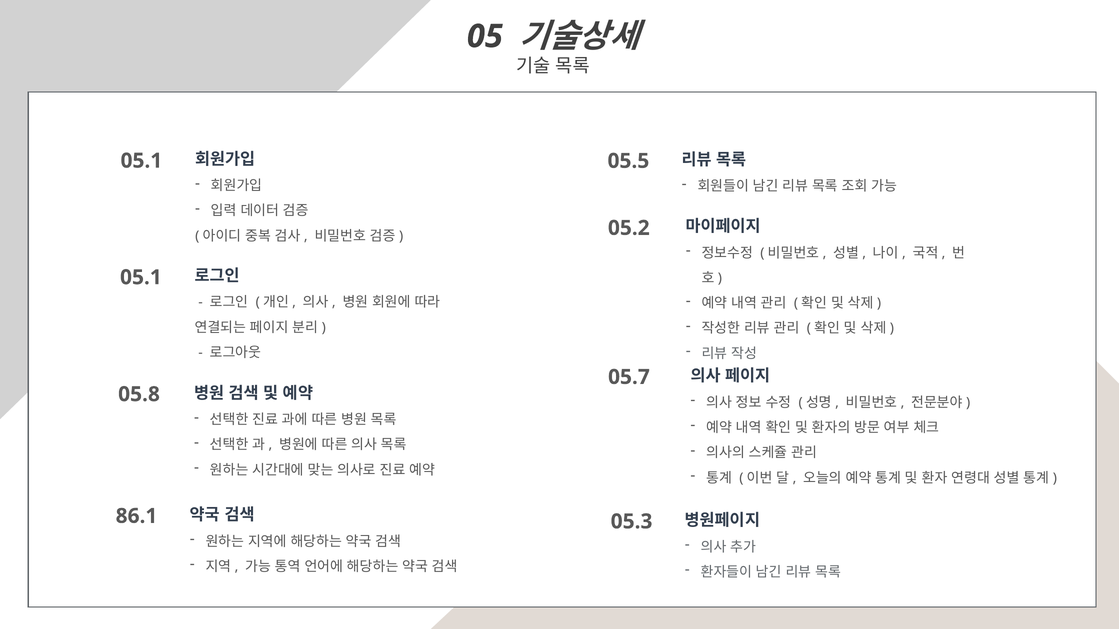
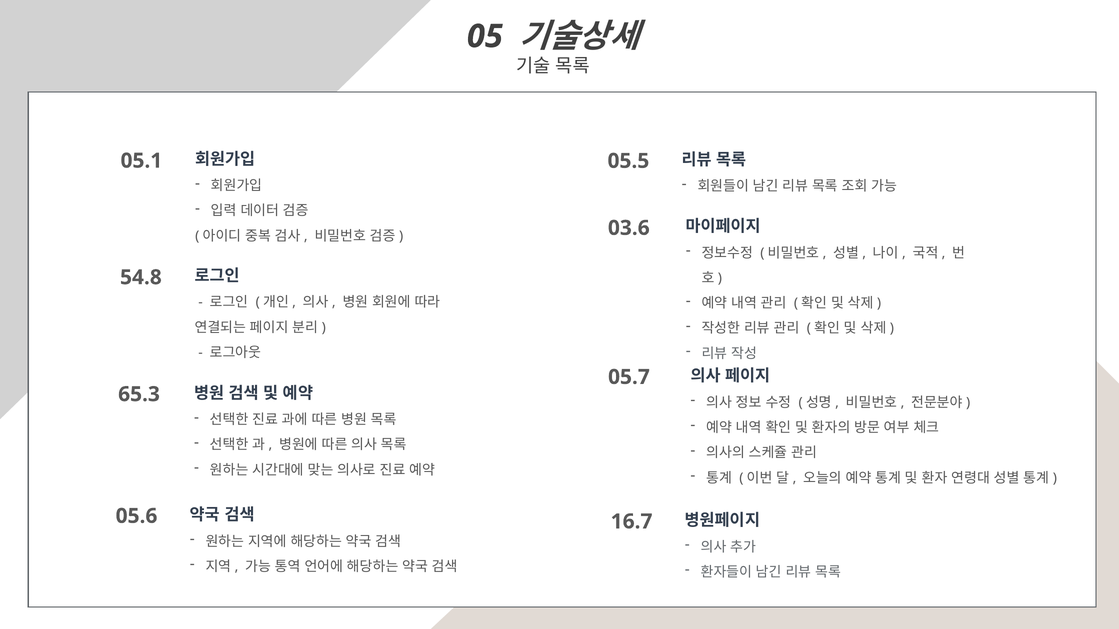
05.2: 05.2 -> 03.6 (629, 228)
05.1: 05.1 -> 54.8 (141, 277)
05.8: 05.8 -> 65.3 (139, 395)
86.1: 86.1 -> 05.6 (137, 516)
05.3: 05.3 -> 16.7 (632, 522)
